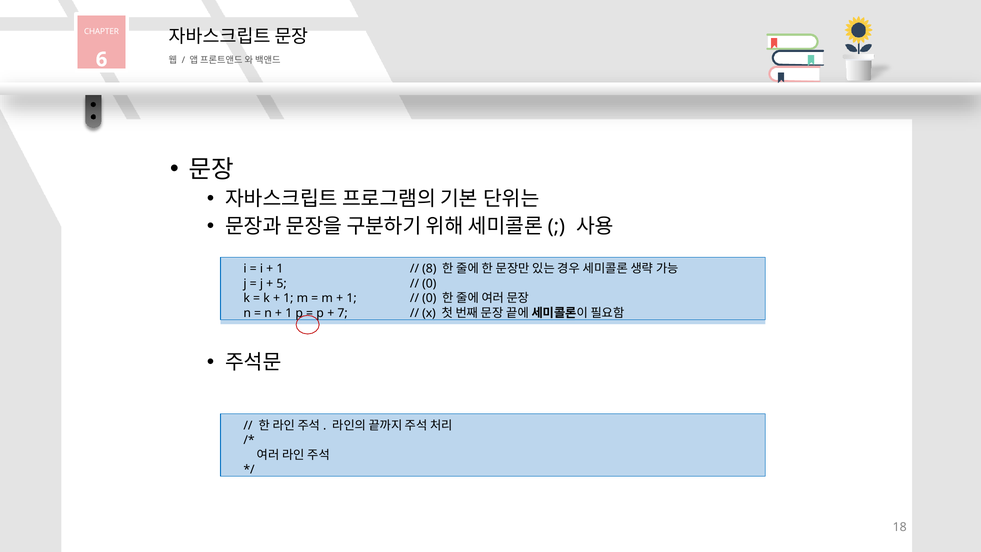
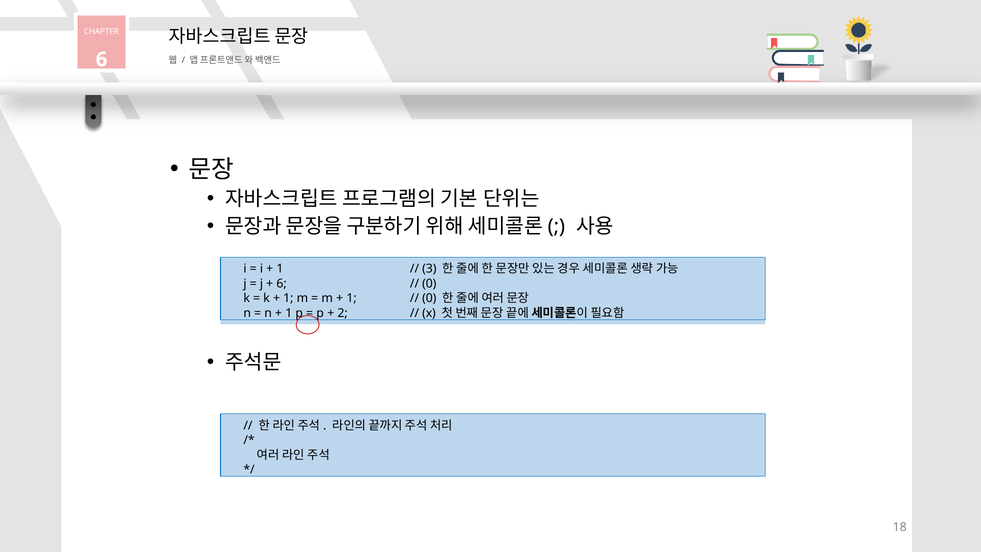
8: 8 -> 3 (429, 269)
5: 5 -> 6 (282, 284)
7: 7 -> 2 (343, 313)
